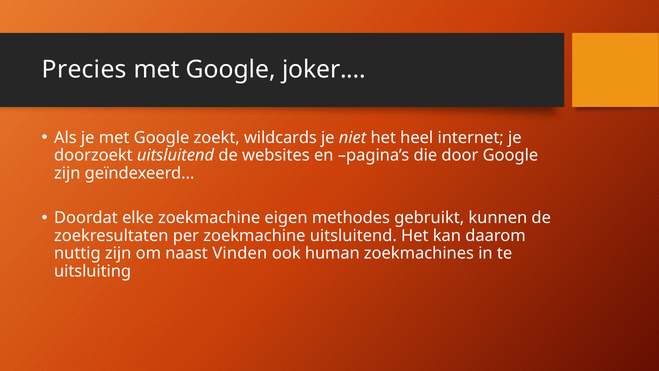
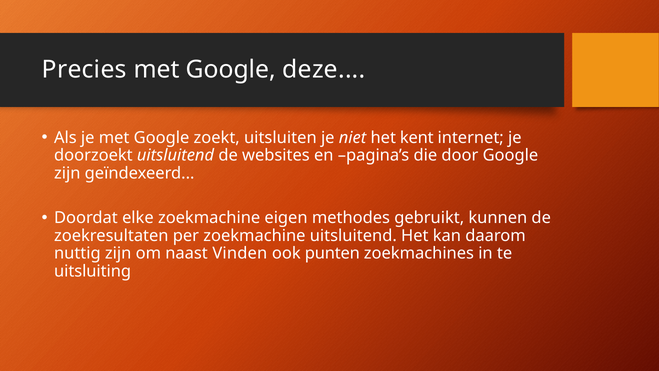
joker: joker -> deze (324, 70)
wildcards: wildcards -> uitsluiten (280, 138)
heel: heel -> kent (417, 138)
human: human -> punten (332, 253)
